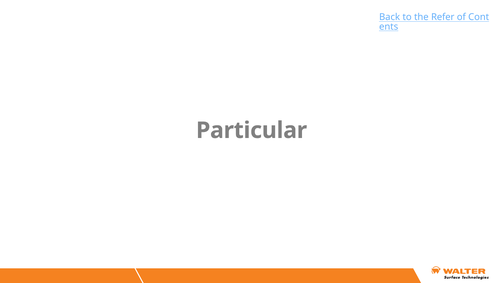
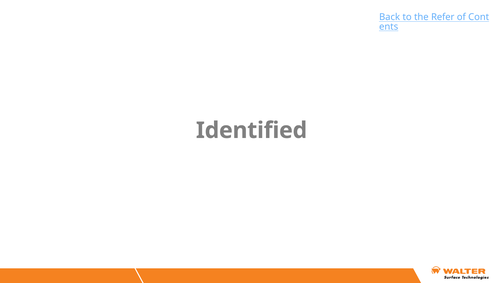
Particular: Particular -> Identified (252, 130)
